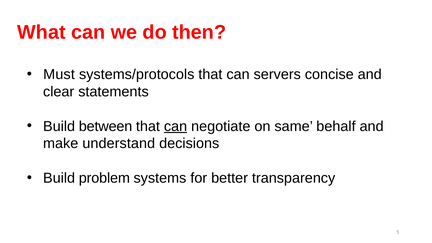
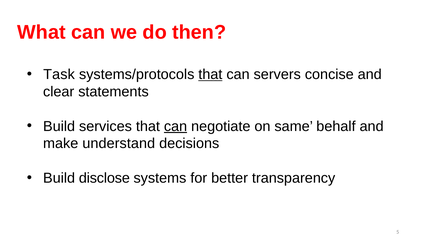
Must: Must -> Task (59, 74)
that underline: none -> present (210, 74)
between: between -> services (105, 126)
problem: problem -> disclose (104, 178)
